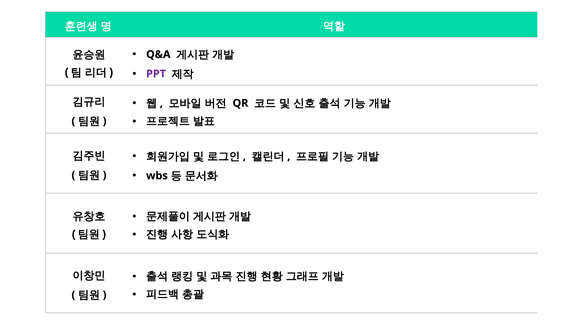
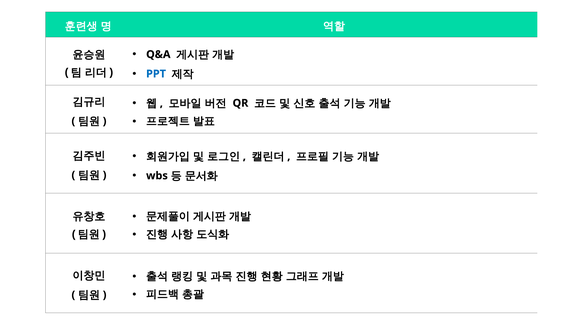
PPT colour: purple -> blue (156, 74)
